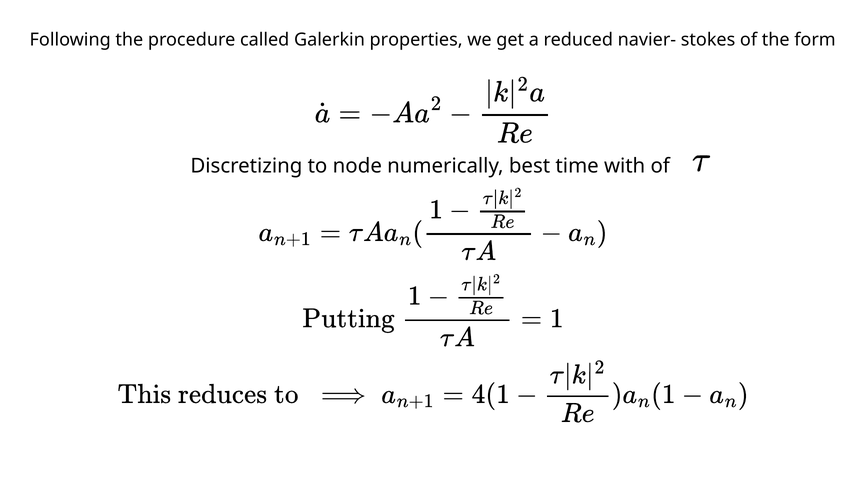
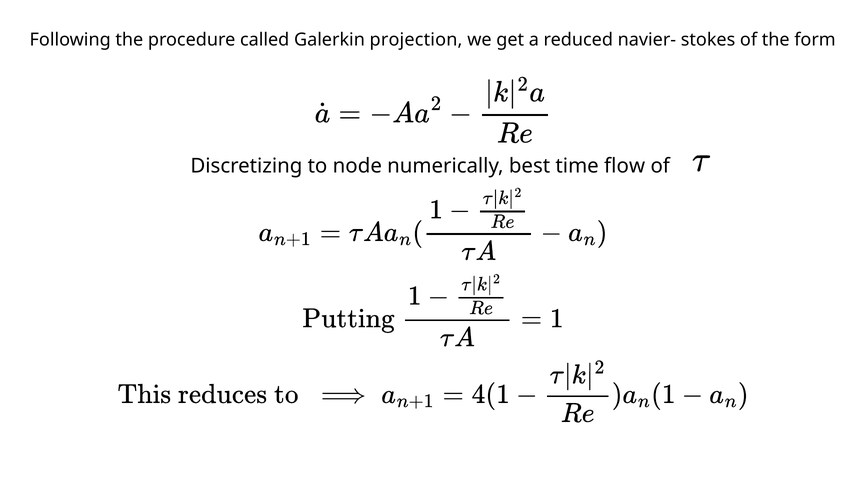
properties: properties -> projection (416, 40)
with: with -> flow (625, 166)
